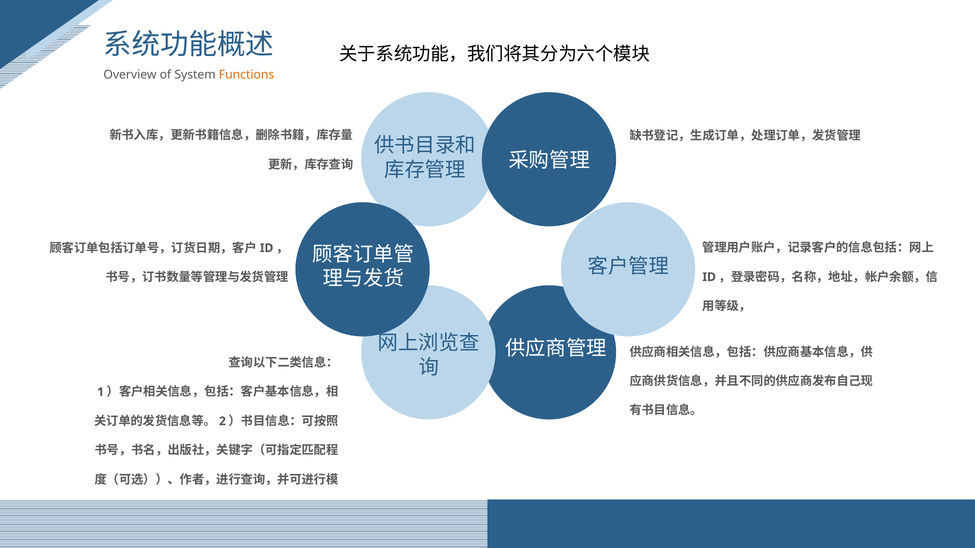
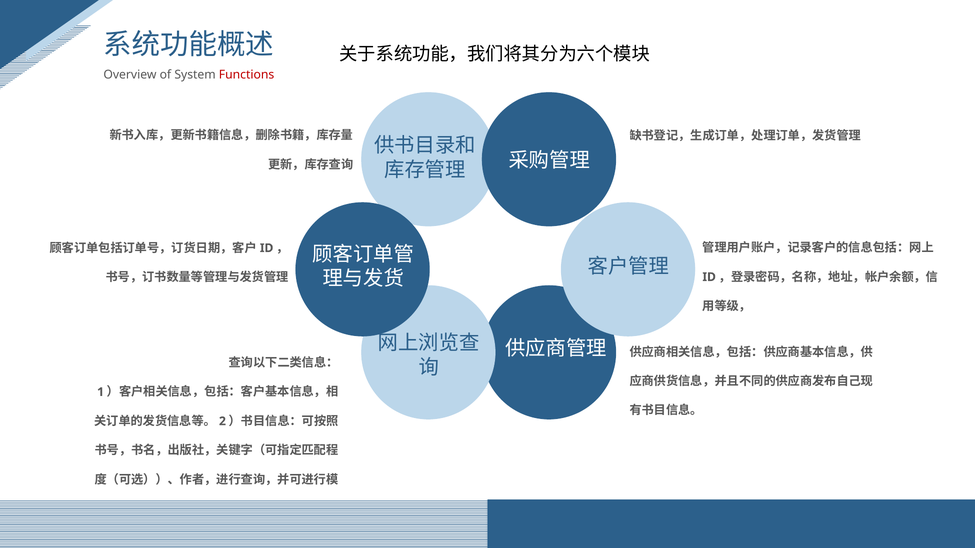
Functions colour: orange -> red (247, 75)
